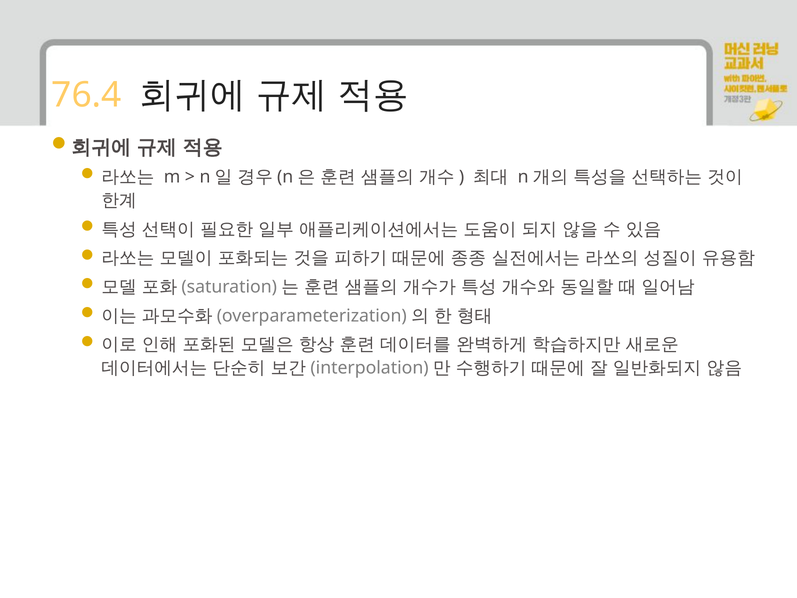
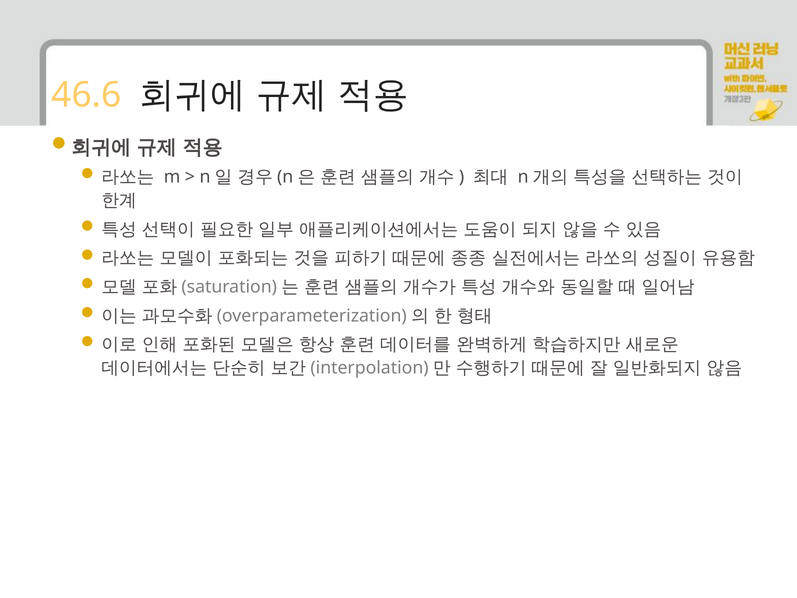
76.4: 76.4 -> 46.6 (86, 95)
